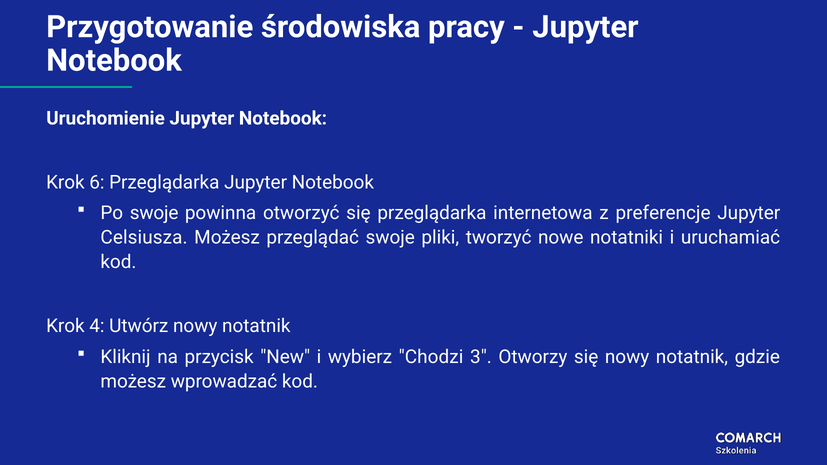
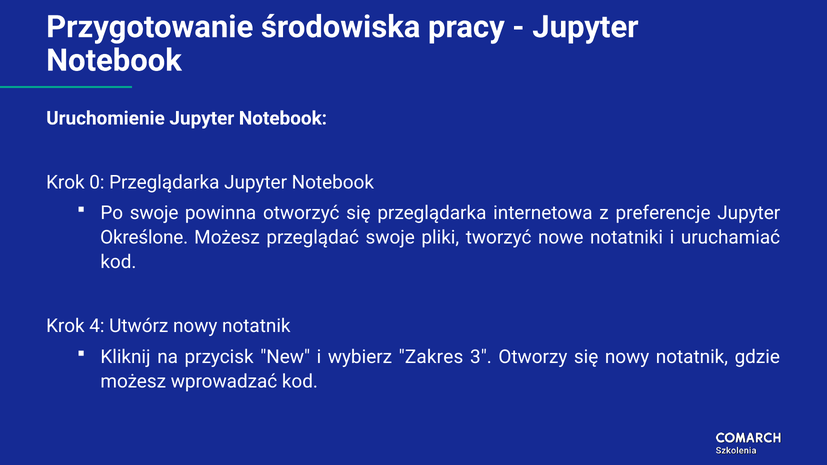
6: 6 -> 0 (97, 182)
Celsiusza: Celsiusza -> Określone (144, 238)
Chodzi: Chodzi -> Zakres (431, 357)
